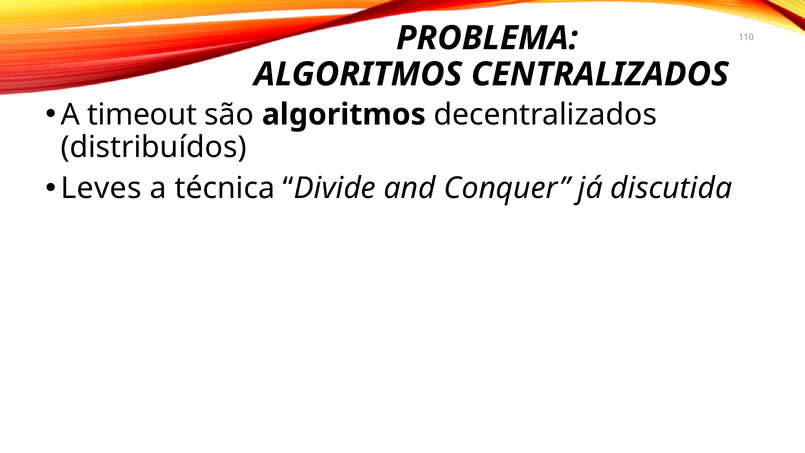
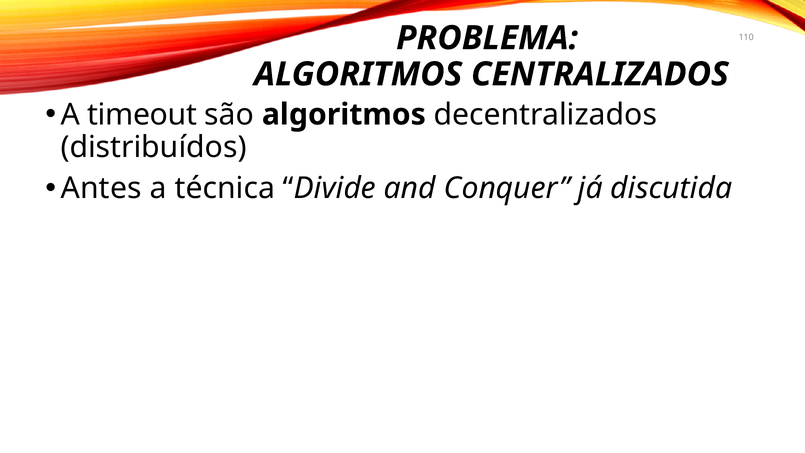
Leves: Leves -> Antes (101, 188)
